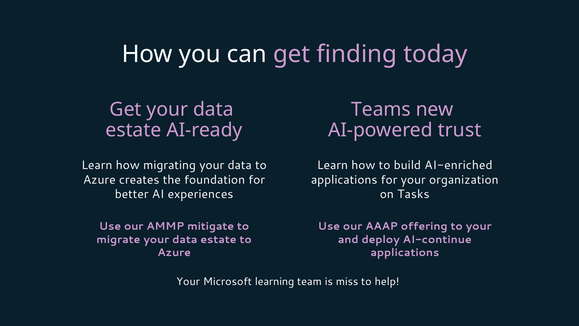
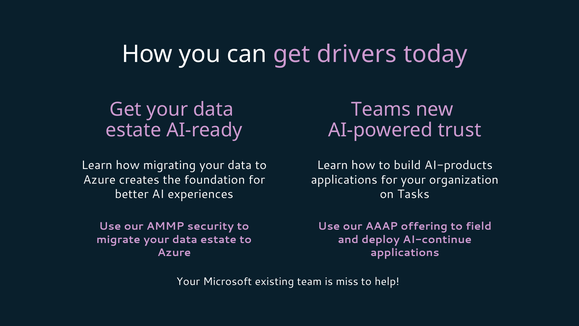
finding: finding -> drivers (357, 54)
AI-enriched: AI-enriched -> AI-products (459, 165)
mitigate: mitigate -> security (211, 226)
to your: your -> field (479, 226)
learning: learning -> existing (274, 281)
